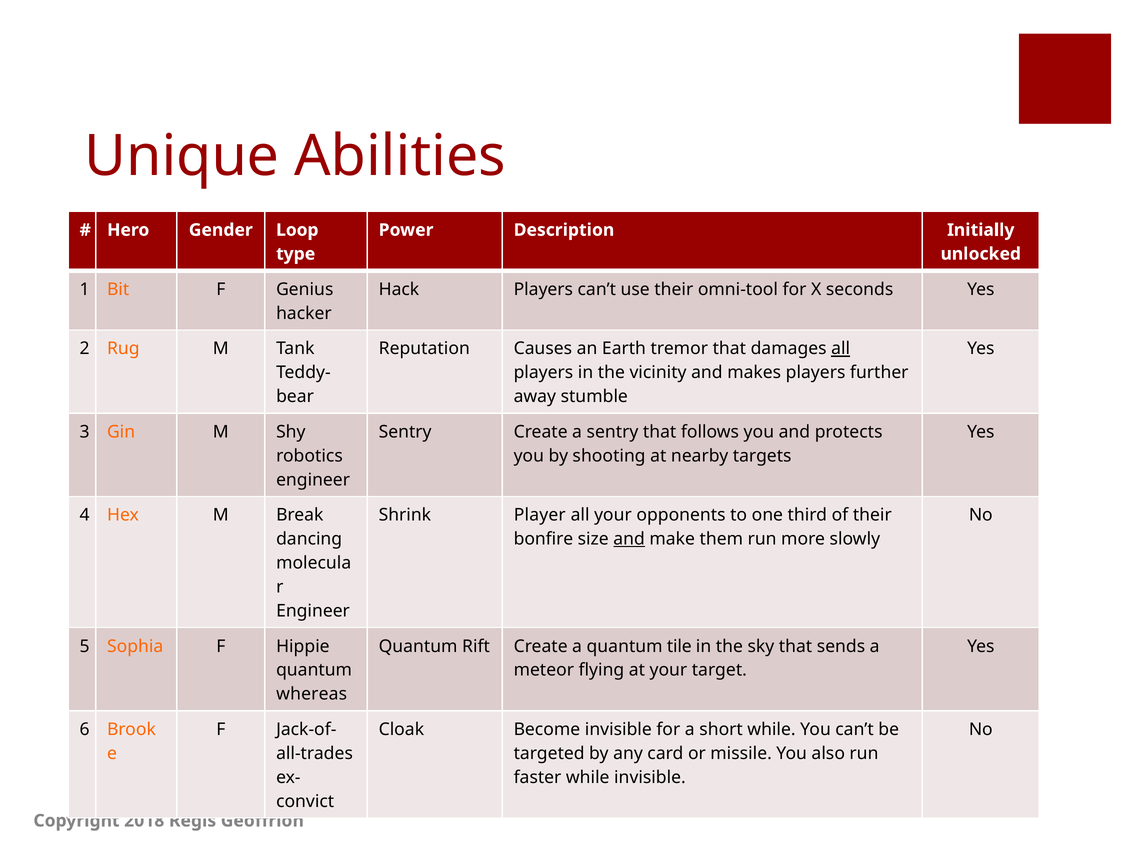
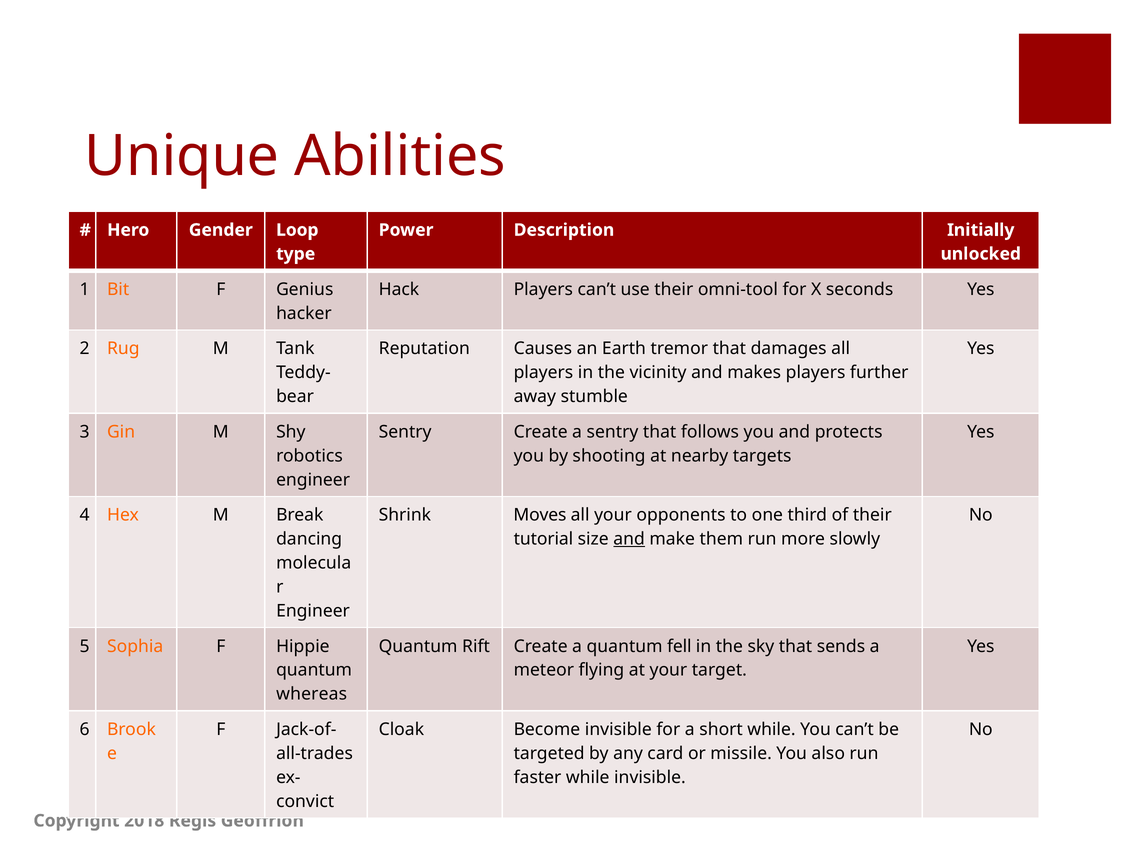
all underline: present -> none (841, 348)
Player: Player -> Moves (540, 515)
bonfire: bonfire -> tutorial (543, 539)
tile: tile -> fell (679, 646)
